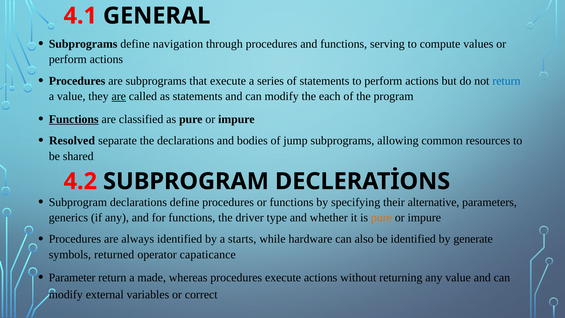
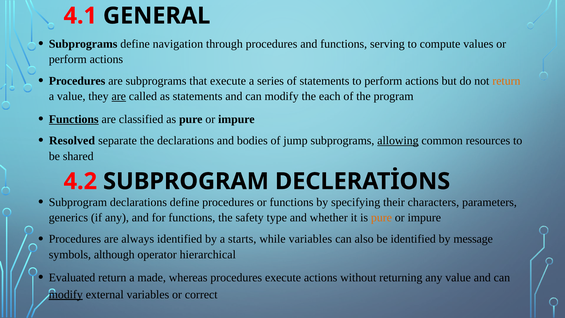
return colour: blue -> orange (506, 81)
allowing underline: none -> present (398, 141)
alternative: alternative -> characters (433, 202)
driver: driver -> safety (250, 218)
while hardware: hardware -> variables (310, 239)
generate: generate -> message (473, 239)
returned: returned -> although (114, 254)
capaticance: capaticance -> hierarchical (208, 254)
Parameter: Parameter -> Evaluated (72, 277)
modify underline: none -> present (66, 294)
